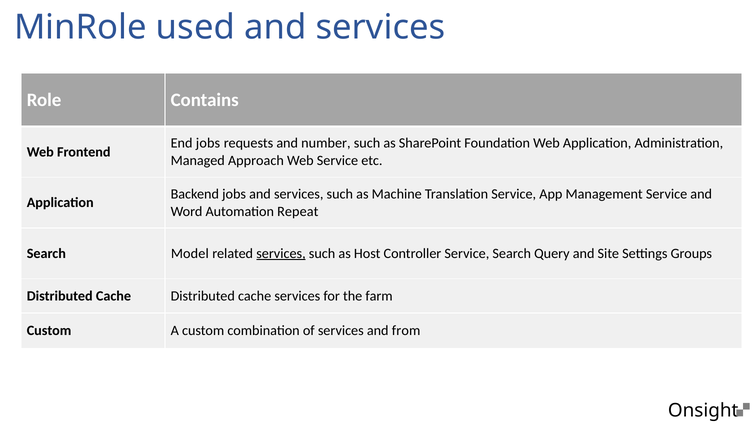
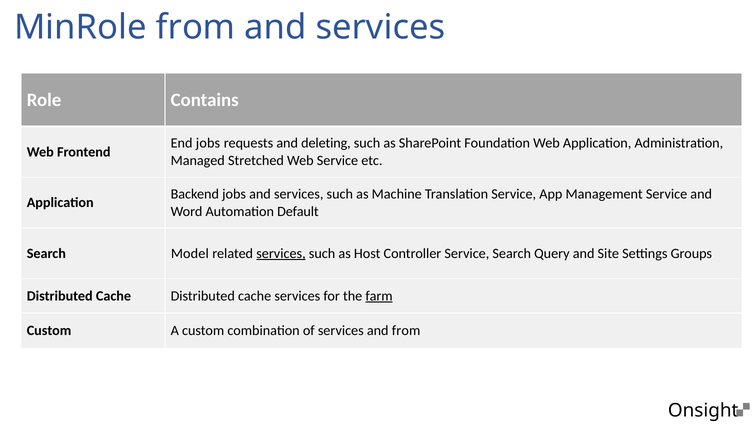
MinRole used: used -> from (196, 27)
number: number -> deleting (326, 143)
Approach: Approach -> Stretched (256, 161)
Repeat: Repeat -> Default (298, 211)
farm underline: none -> present (379, 296)
